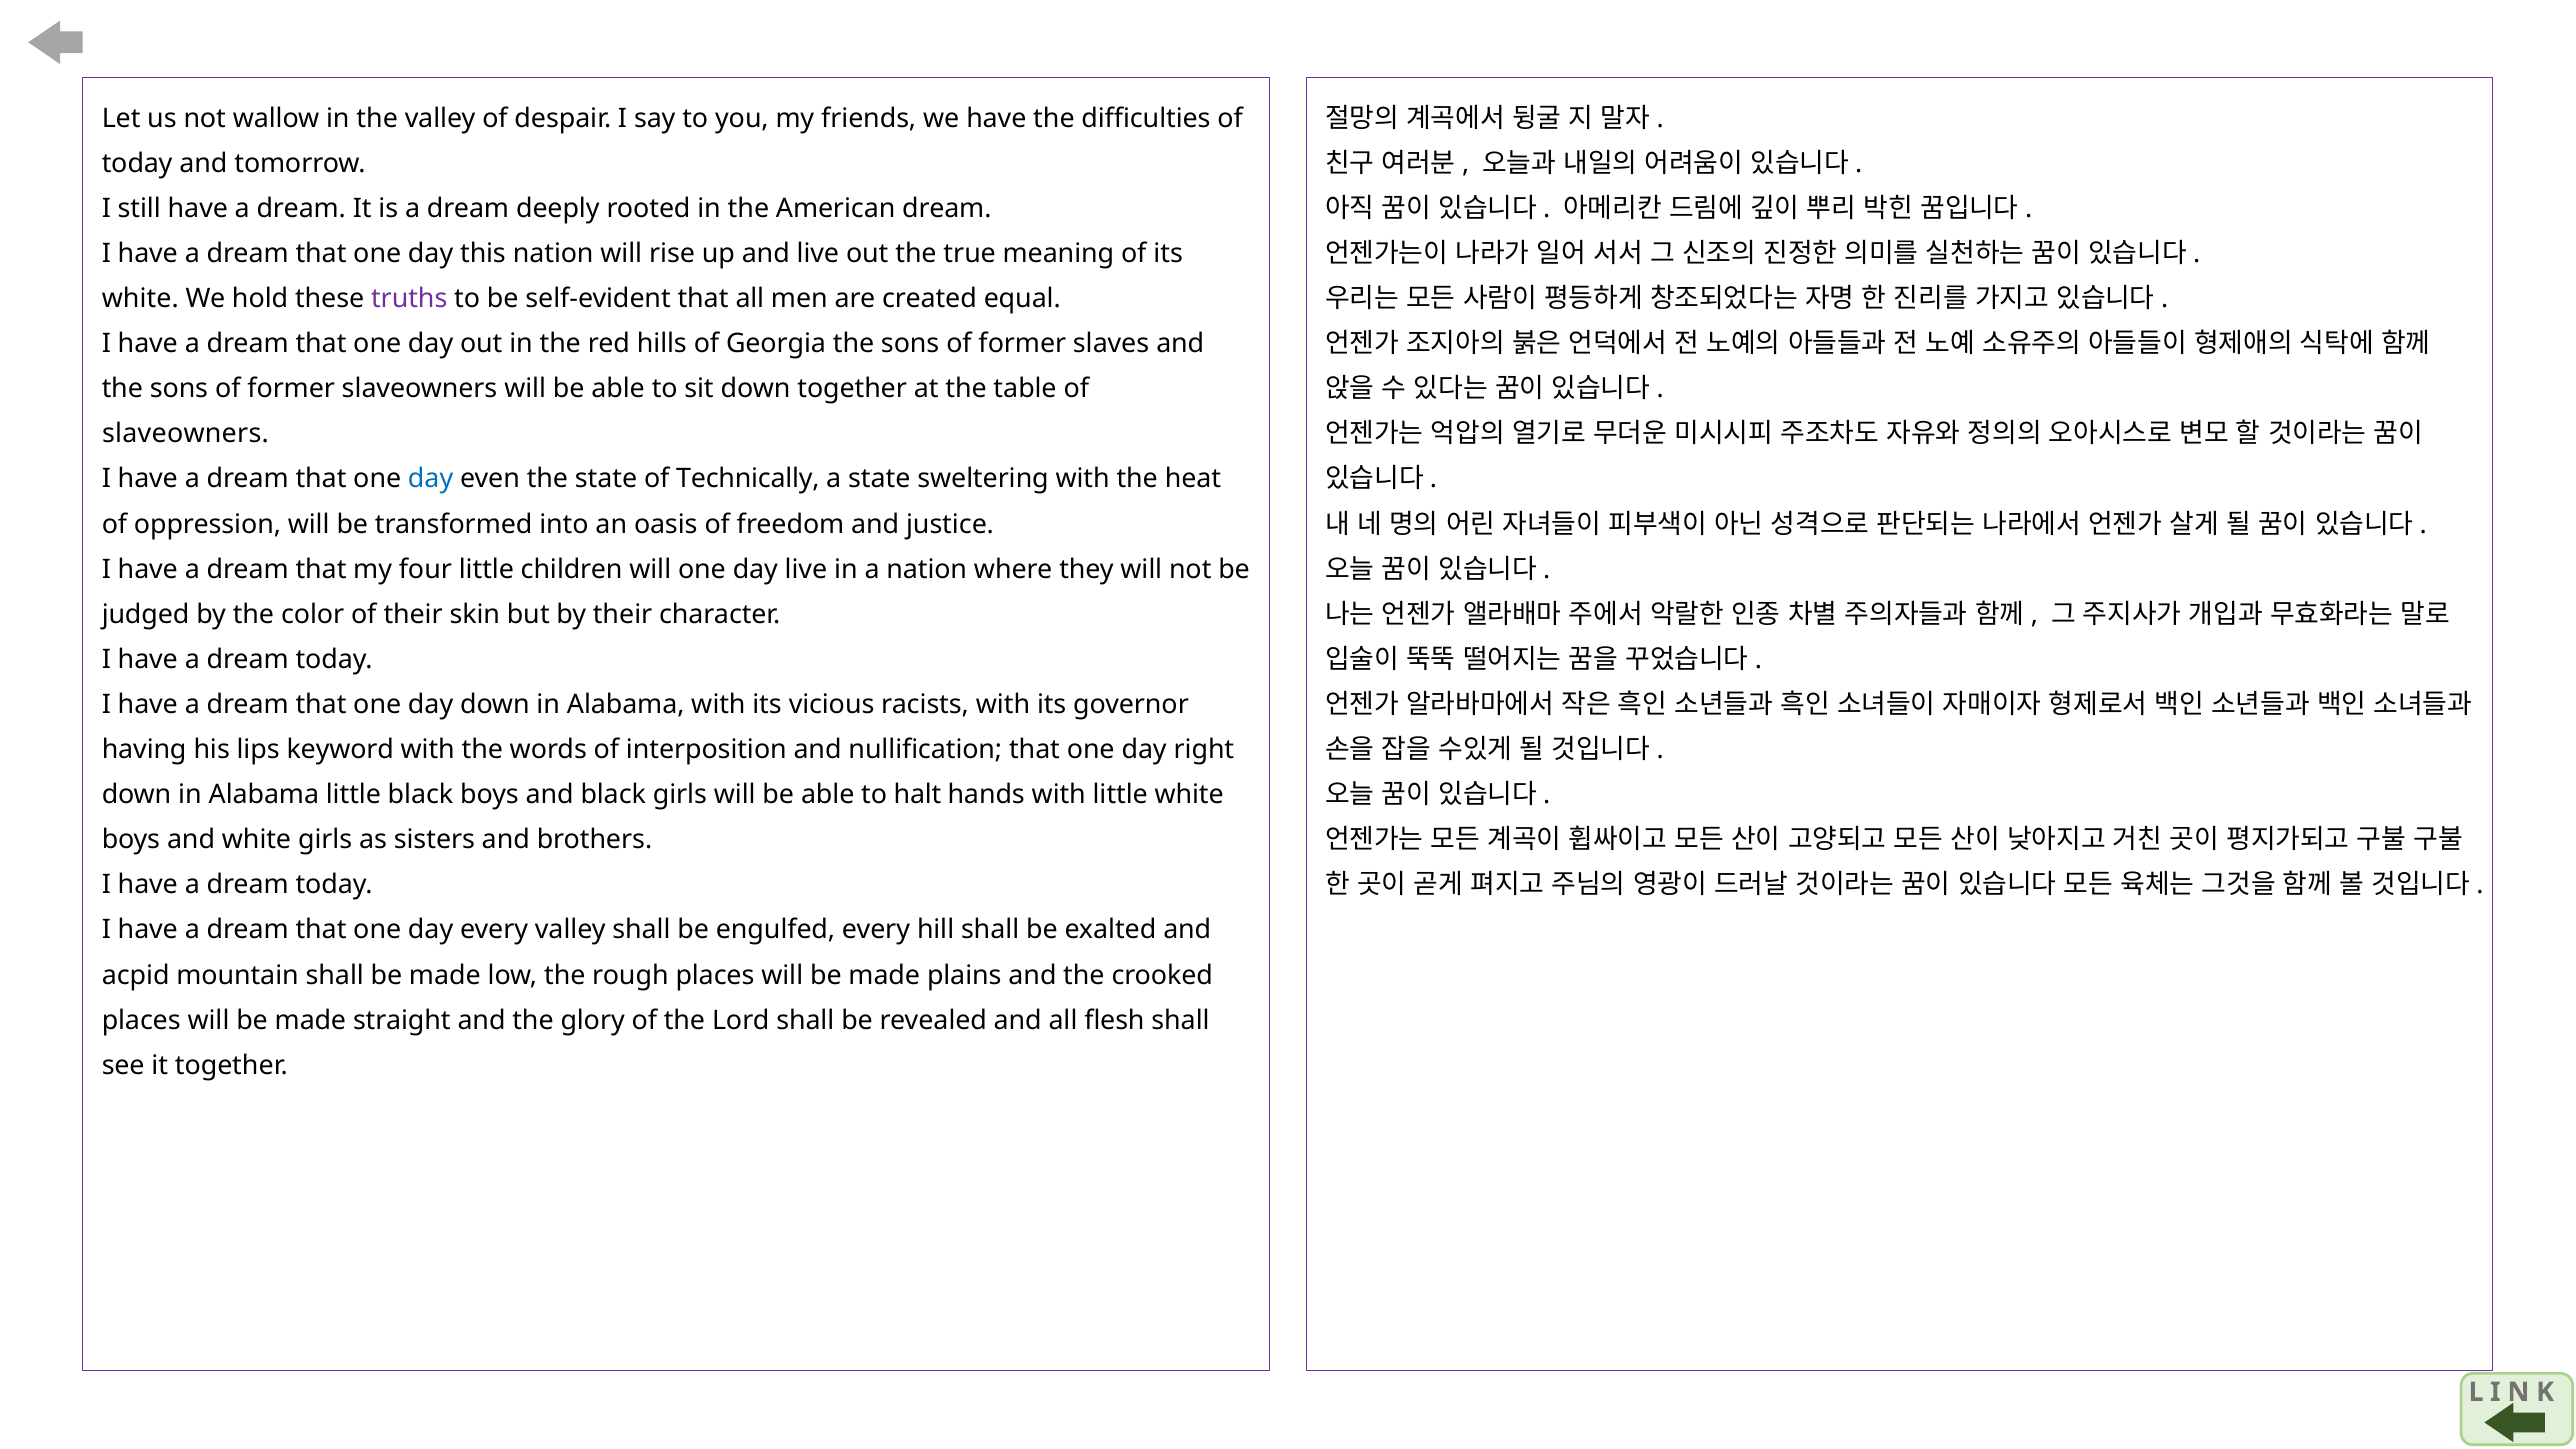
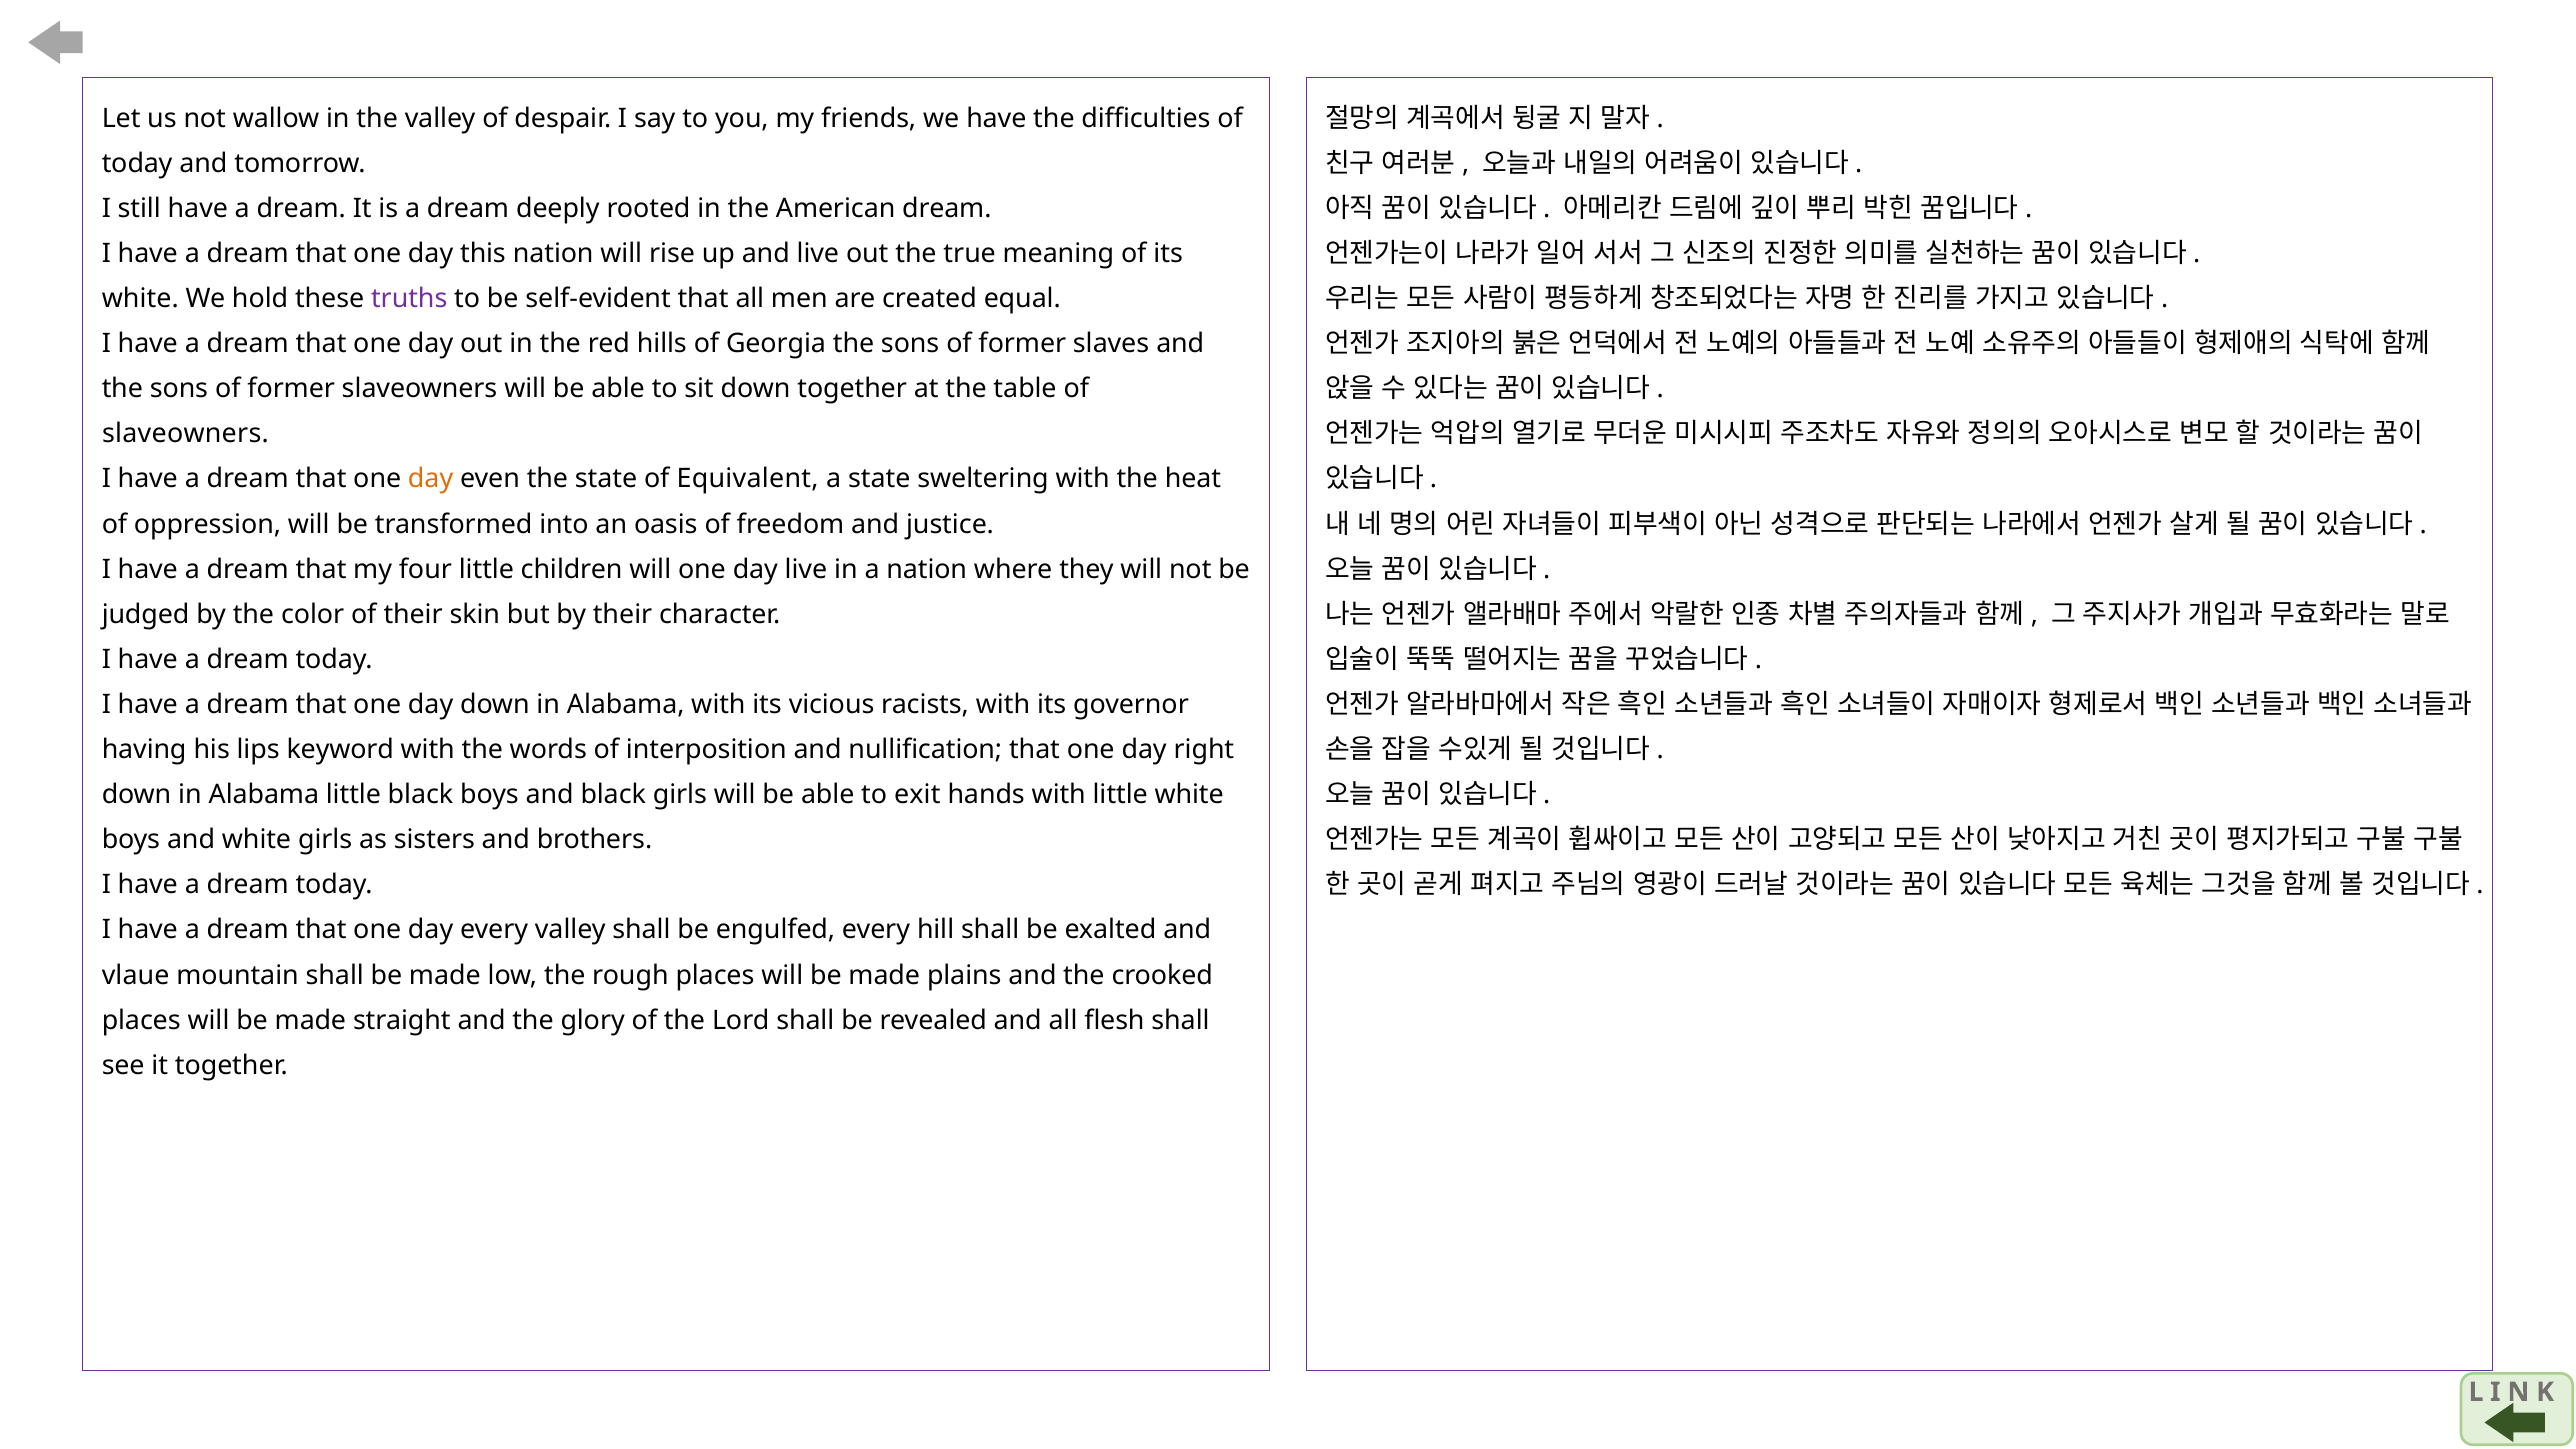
day colour: blue -> orange (431, 479)
Technically: Technically -> Equivalent (748, 479)
halt: halt -> exit (917, 795)
acpid: acpid -> vlaue (136, 975)
